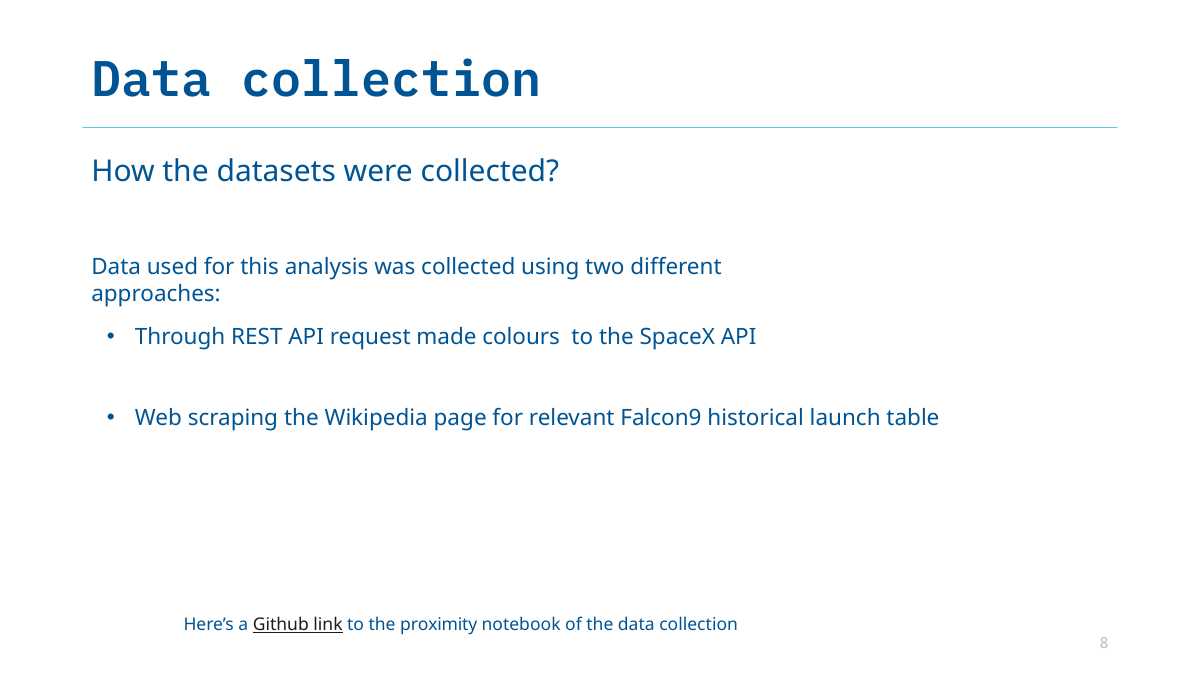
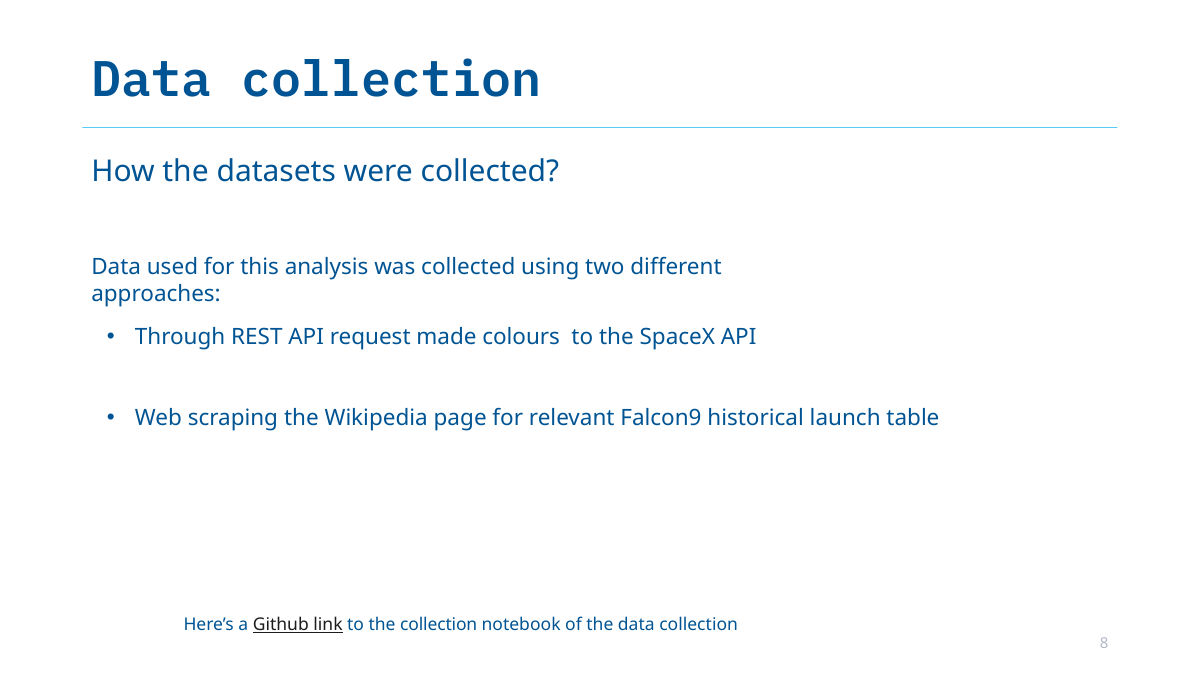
the proximity: proximity -> collection (439, 625)
